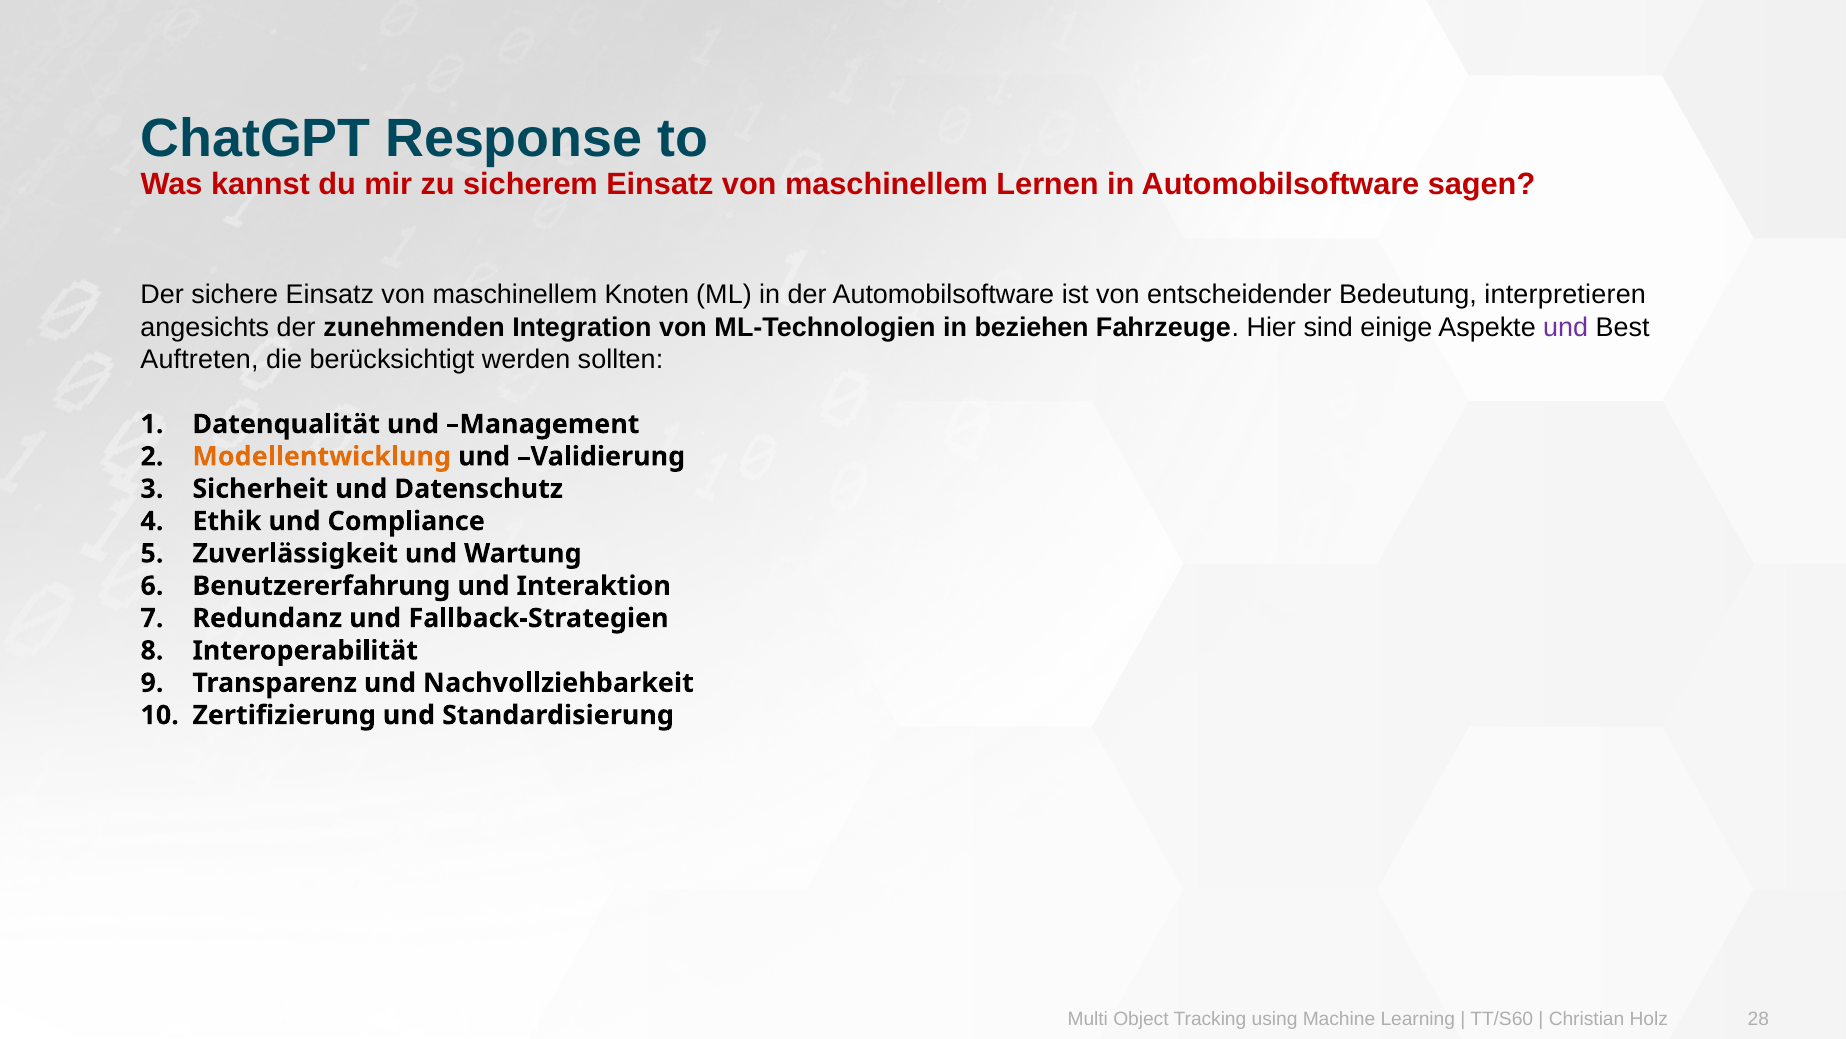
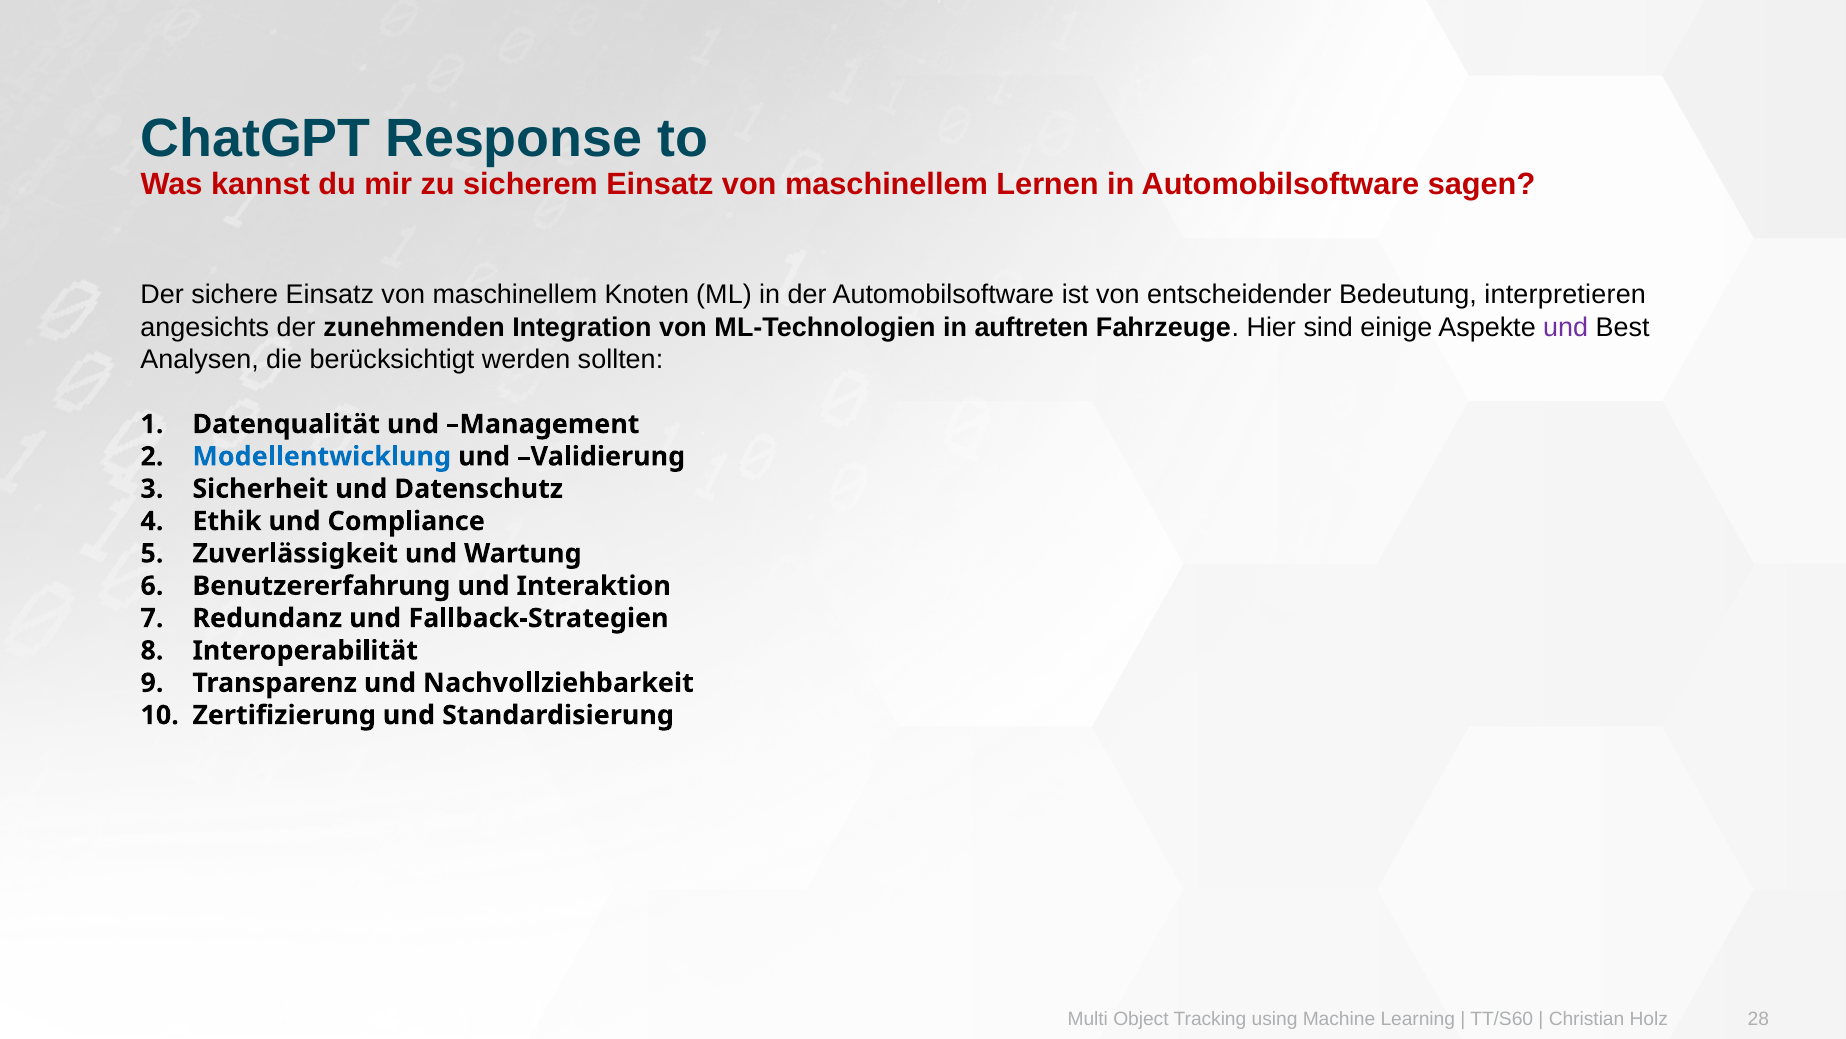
beziehen: beziehen -> auftreten (1032, 327)
Auftreten: Auftreten -> Analysen (200, 359)
Modellentwicklung colour: orange -> blue (322, 456)
